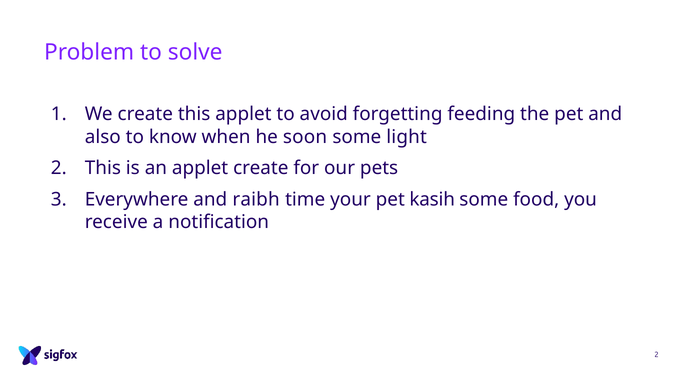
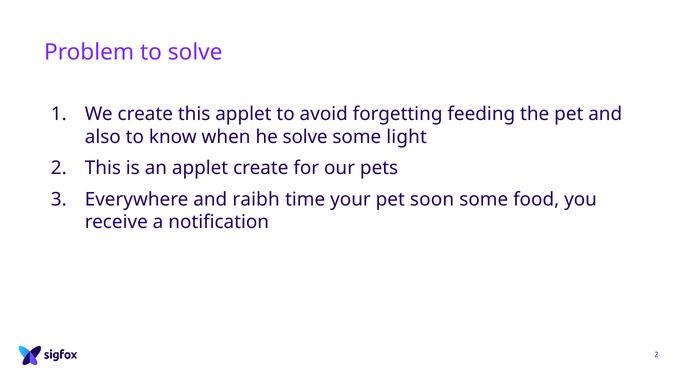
he soon: soon -> solve (305, 137)
kasih: kasih -> soon (432, 199)
